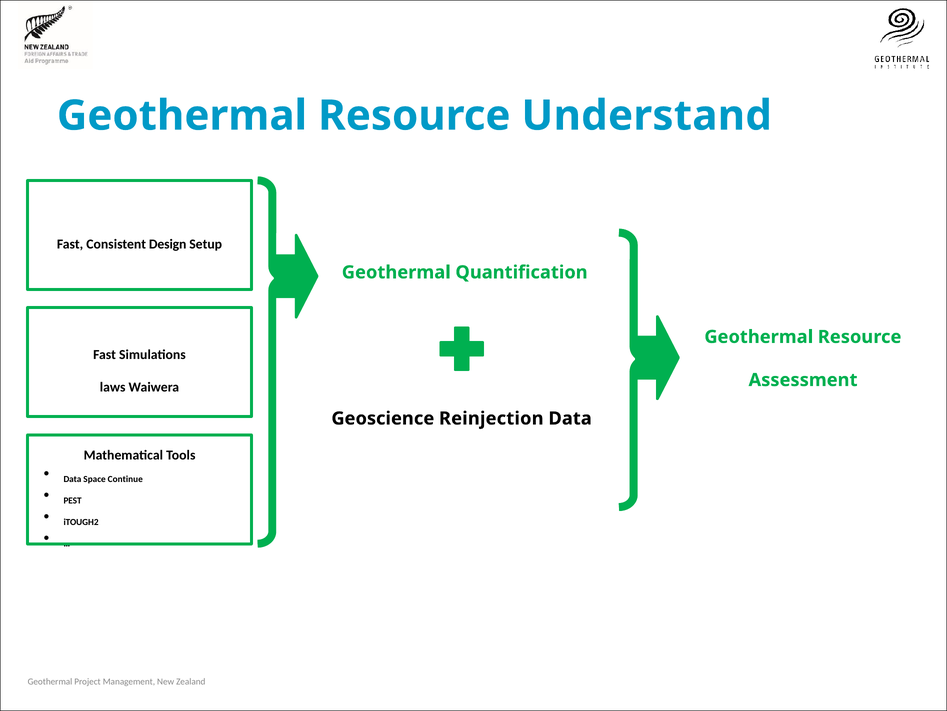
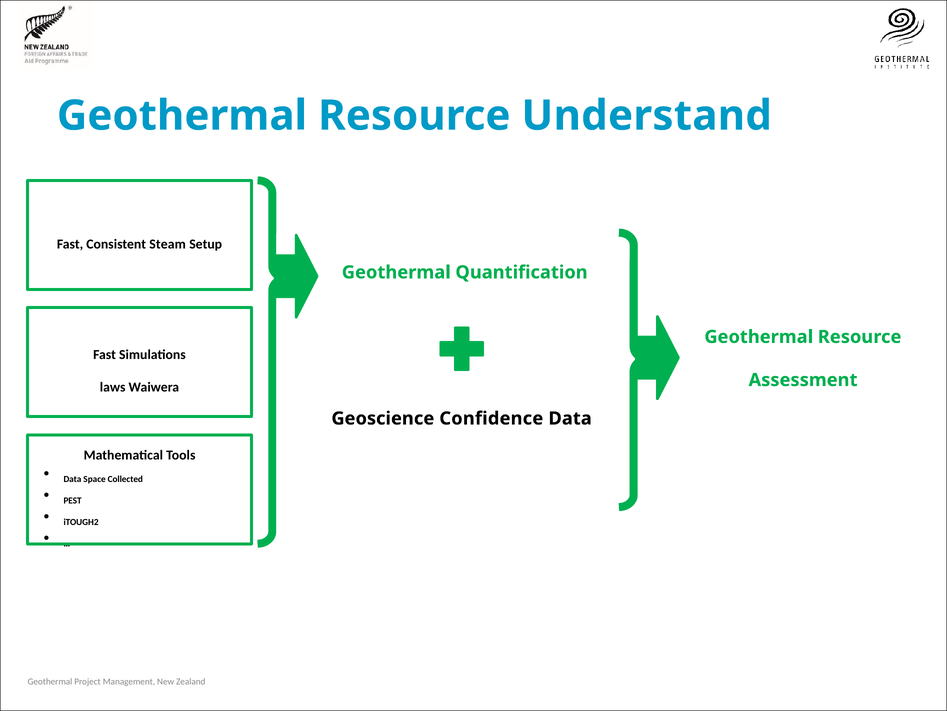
Design: Design -> Steam (168, 244)
Reinjection: Reinjection -> Confidence (491, 418)
Continue: Continue -> Collected (125, 479)
